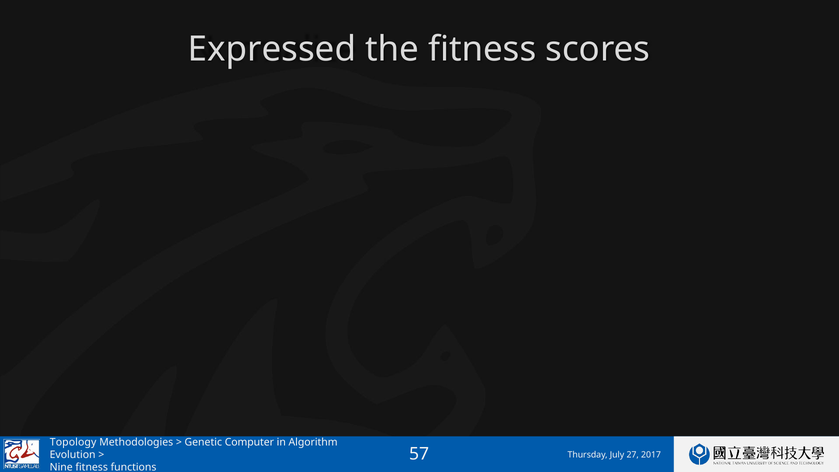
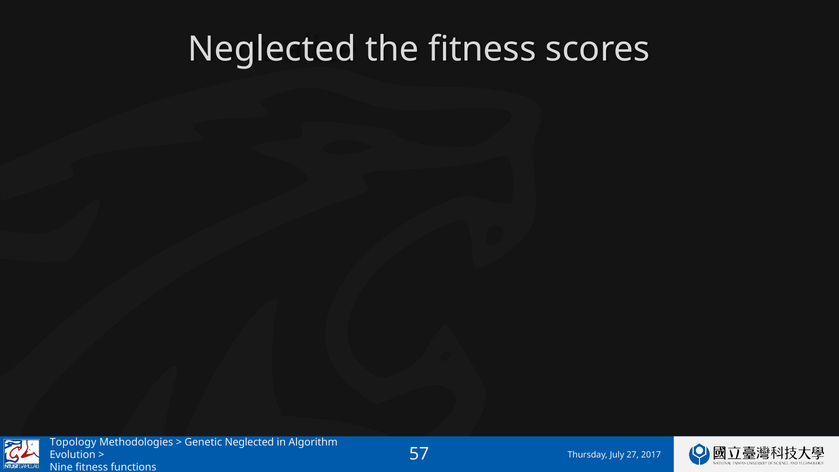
Expressed: Expressed -> Neglected (272, 49)
Genetic Computer: Computer -> Neglected (249, 442)
